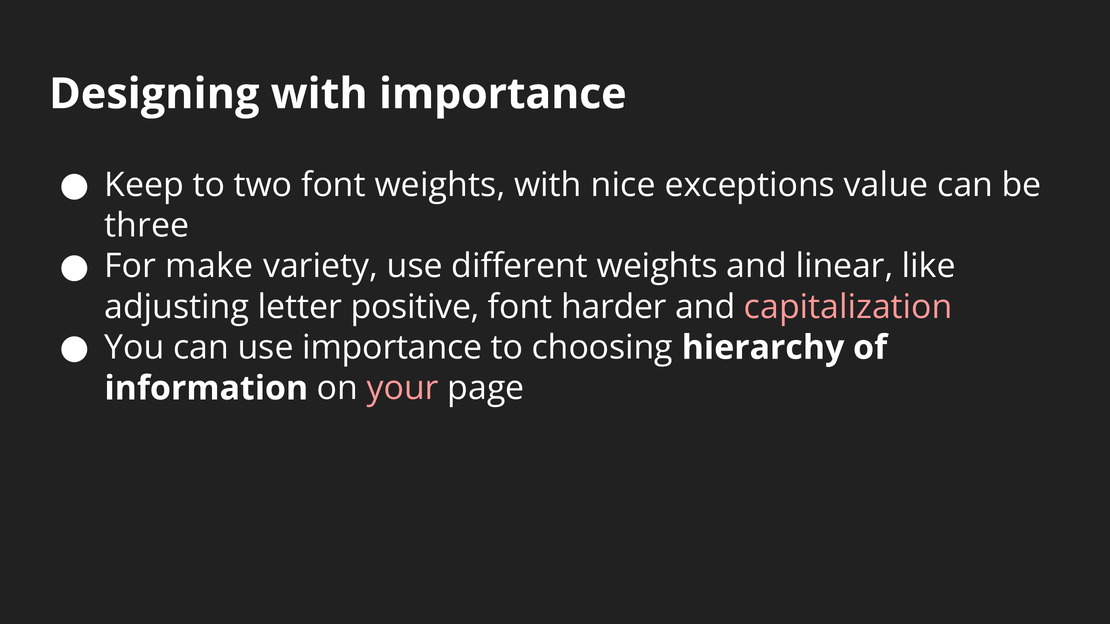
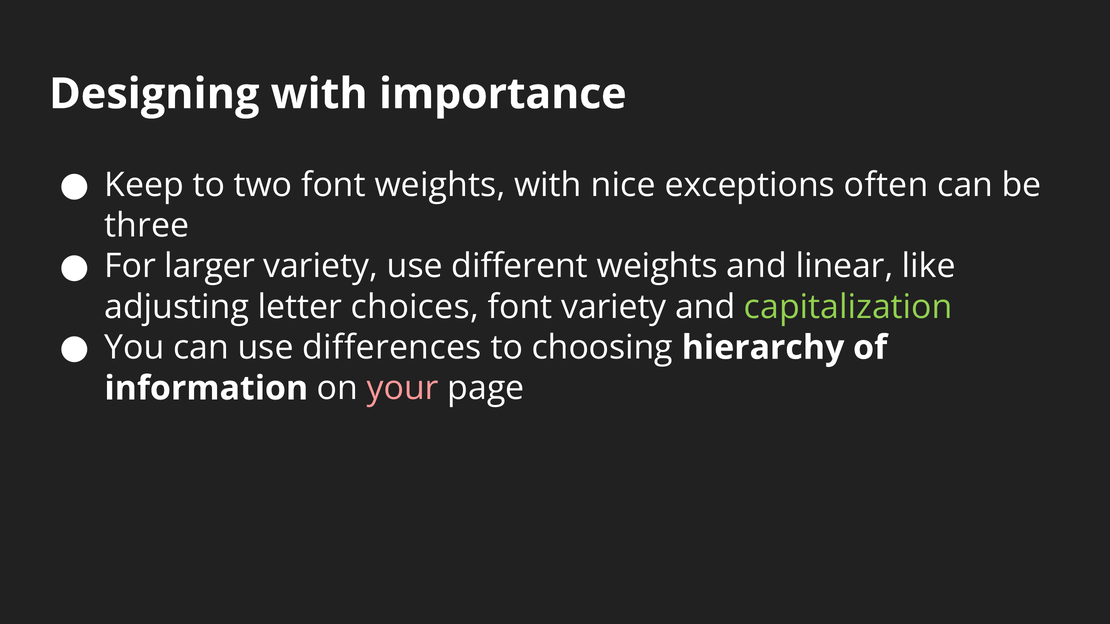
value: value -> often (886, 185)
make: make -> larger (210, 266)
positive: positive -> choices (415, 307)
font harder: harder -> variety (614, 307)
capitalization colour: pink -> light green (848, 307)
use importance: importance -> differences (392, 348)
